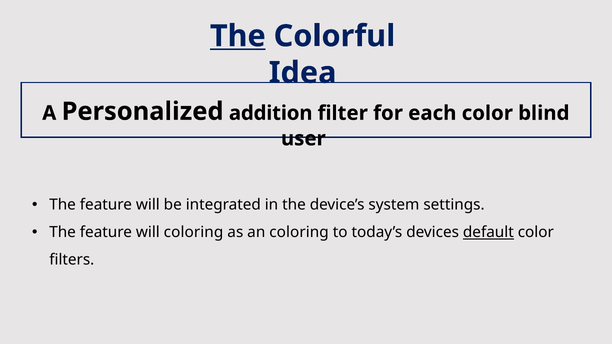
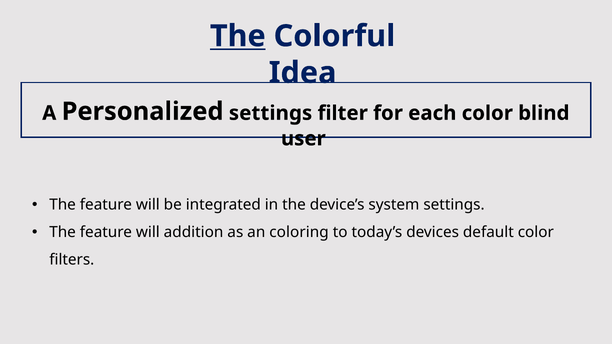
Personalized addition: addition -> settings (271, 113)
will coloring: coloring -> addition (194, 233)
default underline: present -> none (488, 233)
